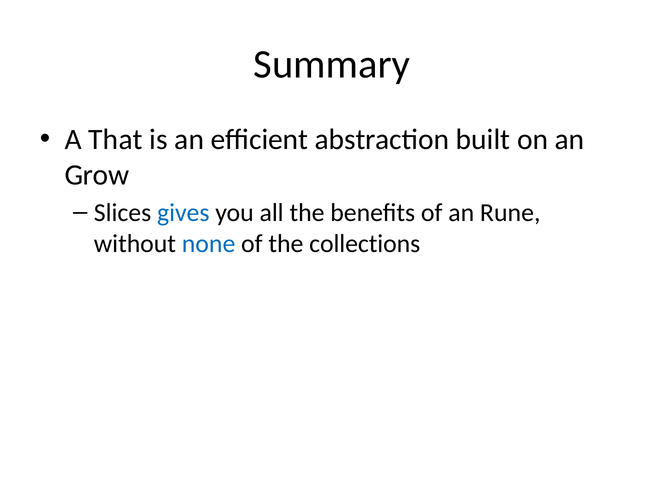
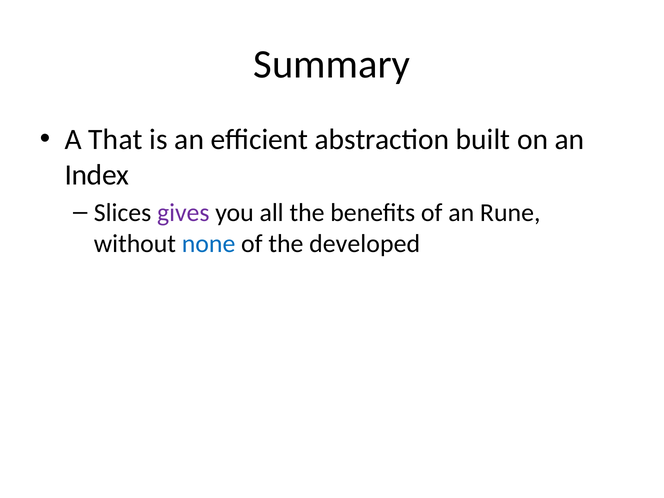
Grow: Grow -> Index (97, 175)
gives colour: blue -> purple (183, 213)
collections: collections -> developed (365, 244)
